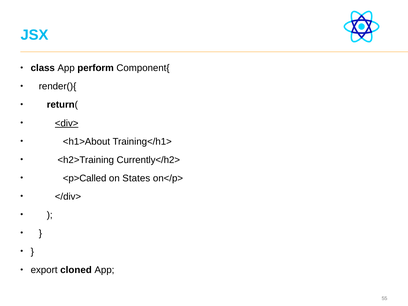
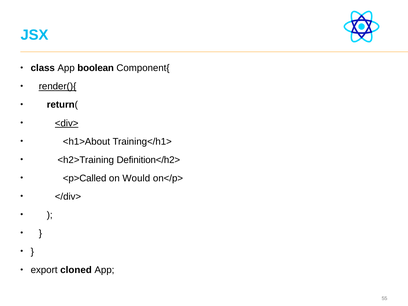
perform: perform -> boolean (96, 68)
render(){ underline: none -> present (58, 86)
Currently</h2>: Currently</h2> -> Definition</h2> (148, 160)
States: States -> Would (136, 178)
